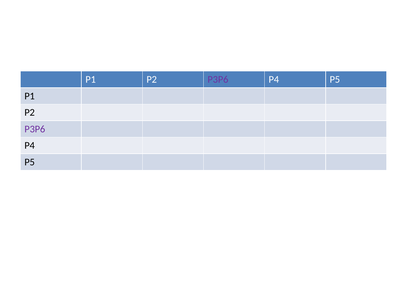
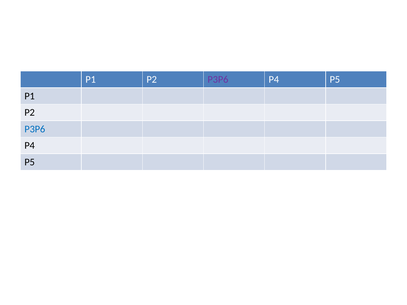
P3P6 colour: purple -> blue (35, 129)
